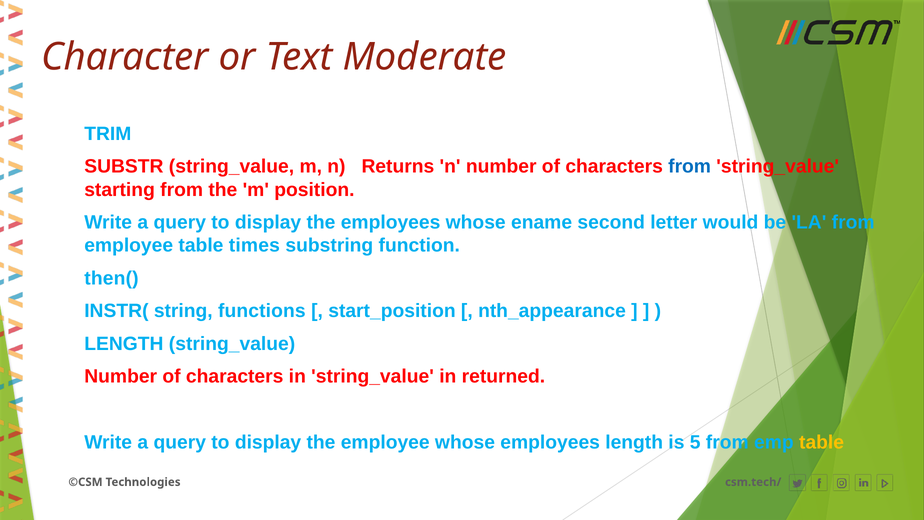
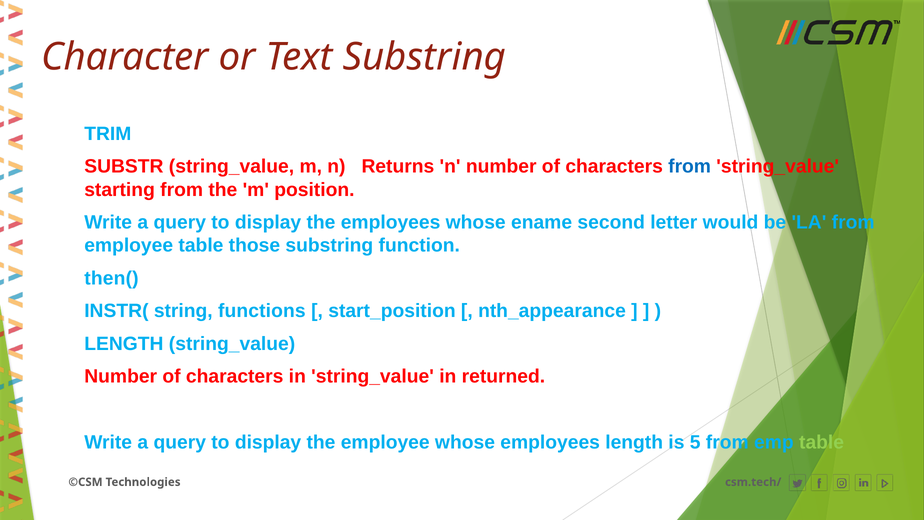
Text Moderate: Moderate -> Substring (424, 57)
times: times -> those (254, 245)
table colour: yellow -> light green (822, 442)
